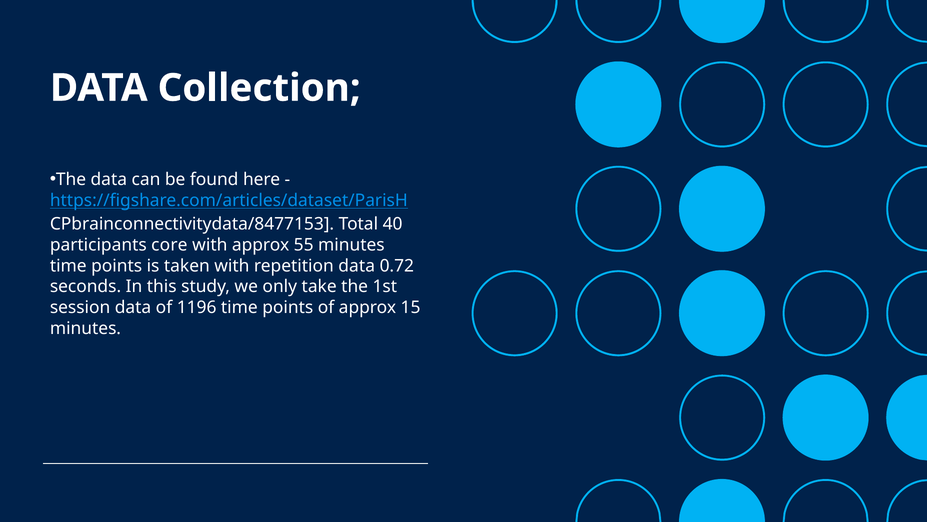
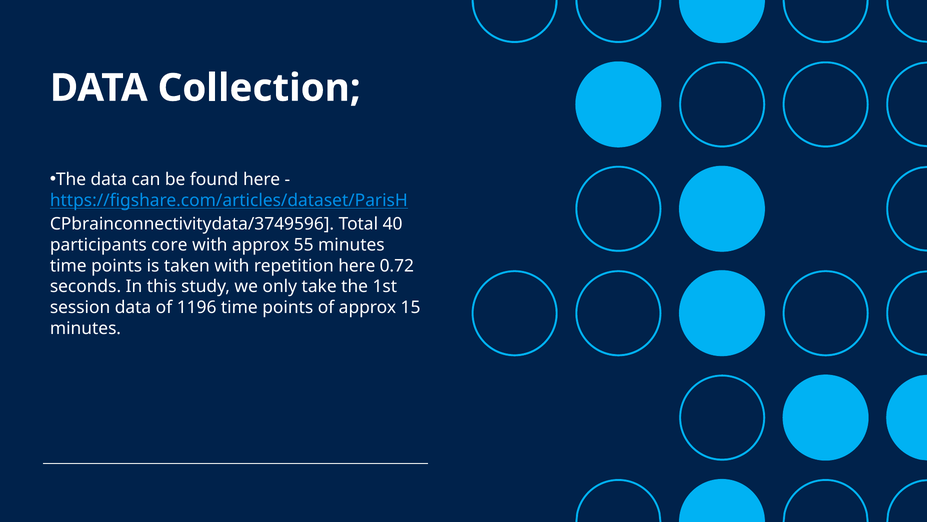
CPbrainconnectivitydata/8477153: CPbrainconnectivitydata/8477153 -> CPbrainconnectivitydata/3749596 (192, 224)
repetition data: data -> here (357, 266)
